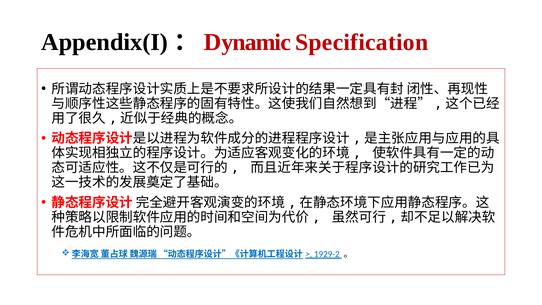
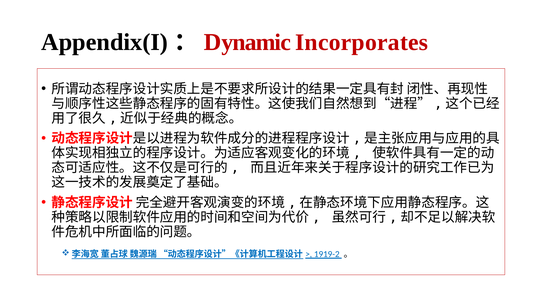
Specification: Specification -> Incorporates (362, 42)
1929-2: 1929-2 -> 1919-2 (327, 254)
